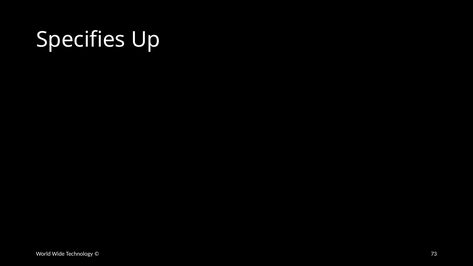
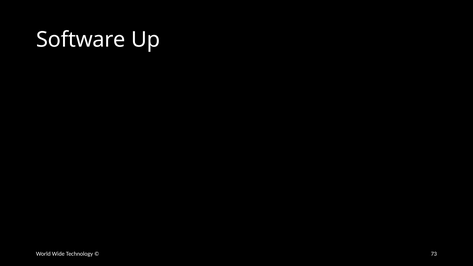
Specifies: Specifies -> Software (81, 40)
